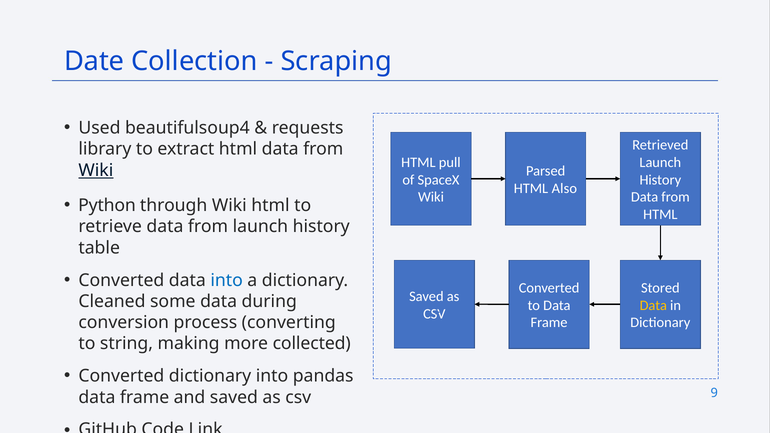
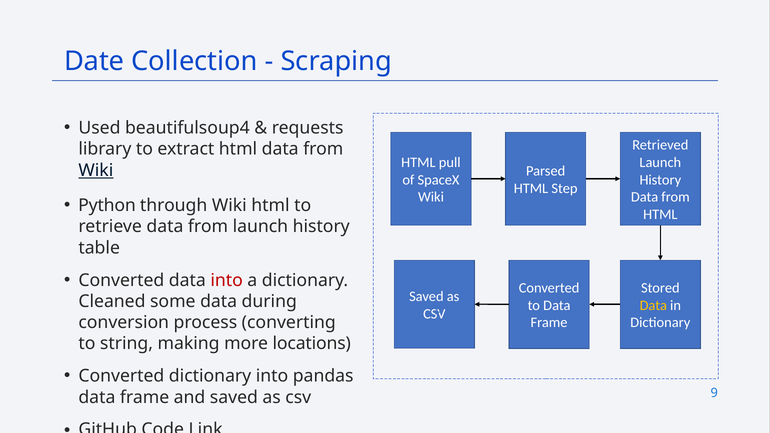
Also: Also -> Step (564, 188)
into colour: blue -> red (227, 280)
collected: collected -> locations (312, 344)
